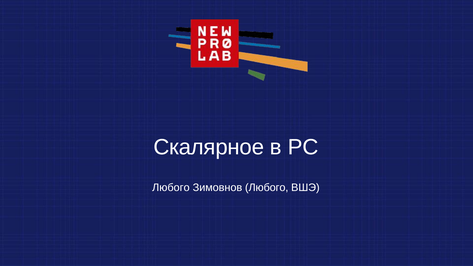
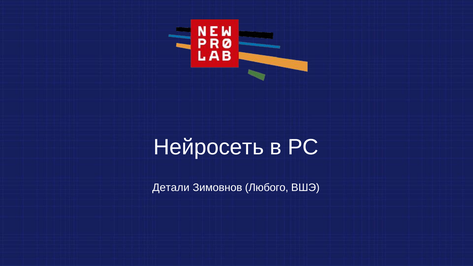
Скалярное: Скалярное -> Нейросеть (209, 147)
Любого: Любого -> Детали (171, 188)
